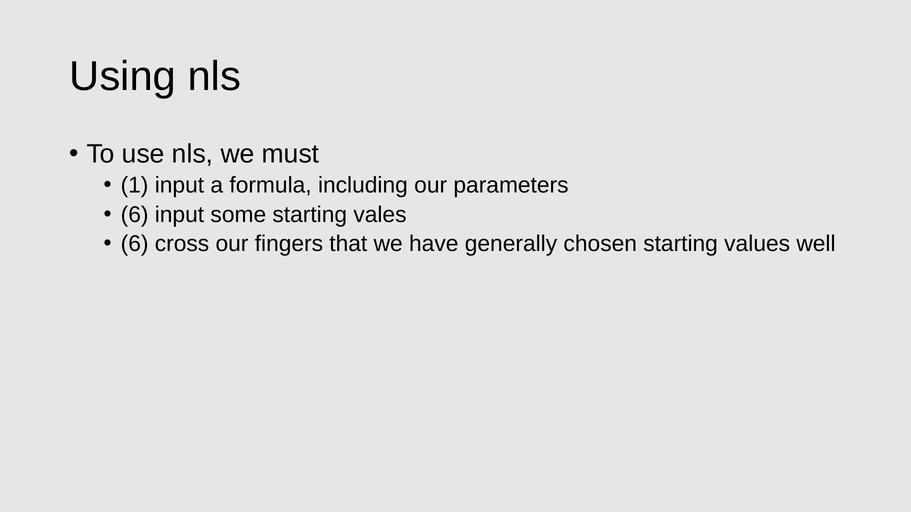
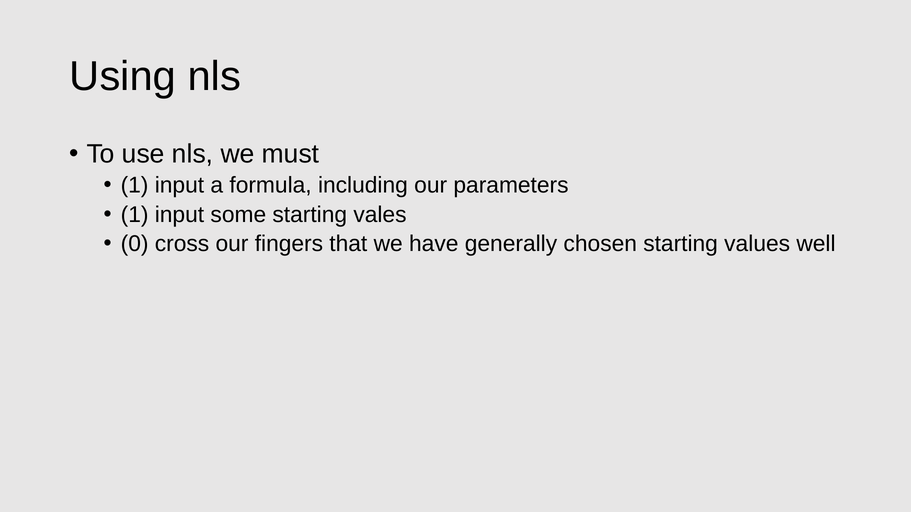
6: 6 -> 1 (135, 215)
6: 6 -> 0 (135, 244)
